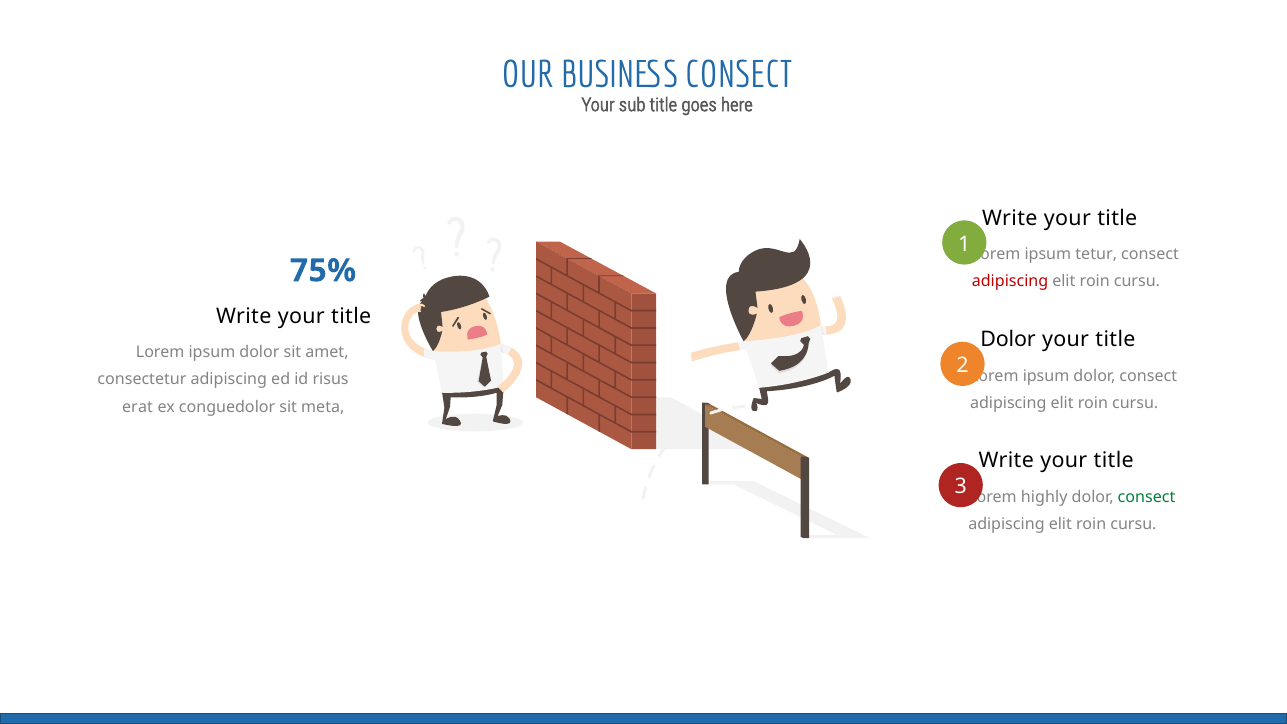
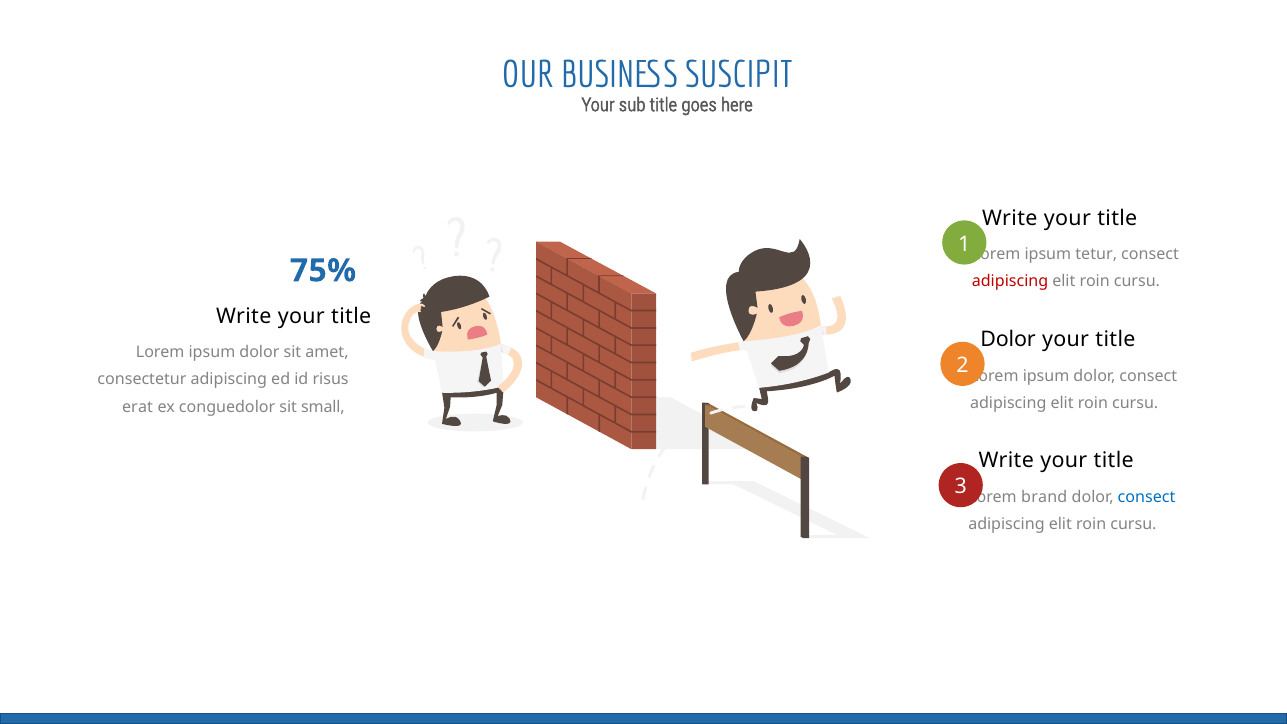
BUSINESS CONSECT: CONSECT -> SUSCIPIT (739, 75)
meta: meta -> small (323, 407)
highly: highly -> brand (1044, 497)
consect colour: green -> blue (1147, 497)
